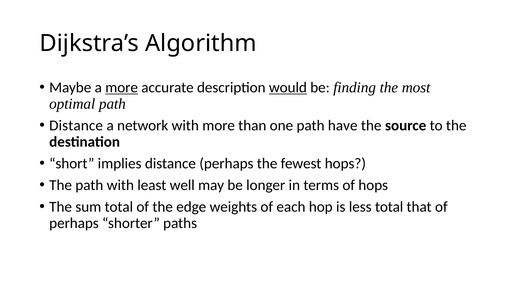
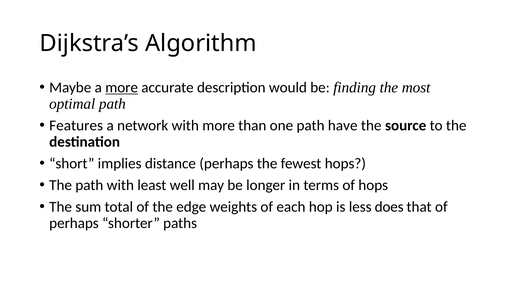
would underline: present -> none (288, 88)
Distance: Distance -> Features (76, 126)
less total: total -> does (389, 207)
